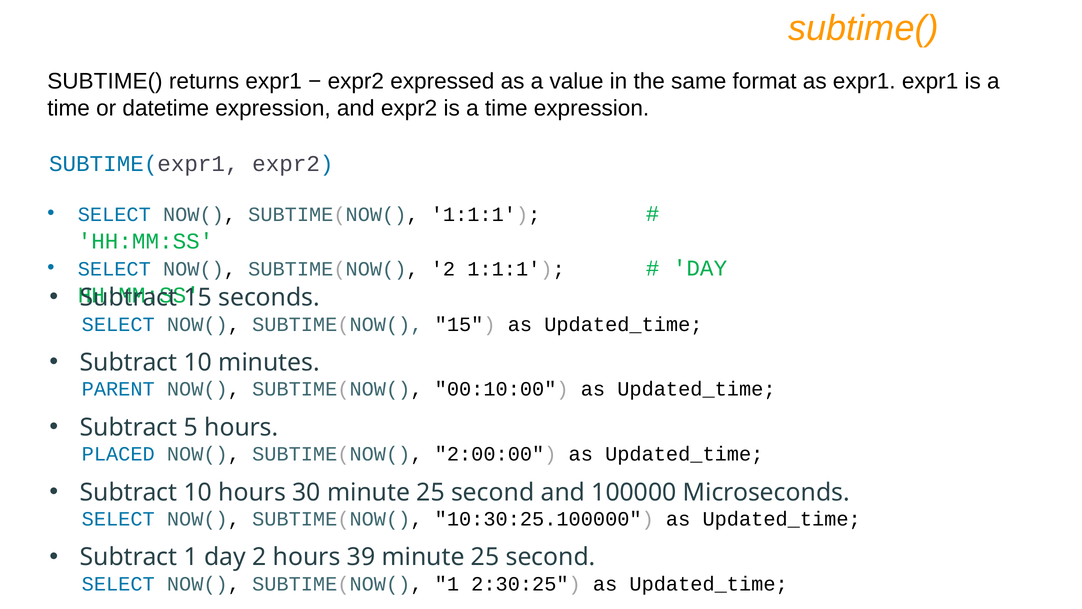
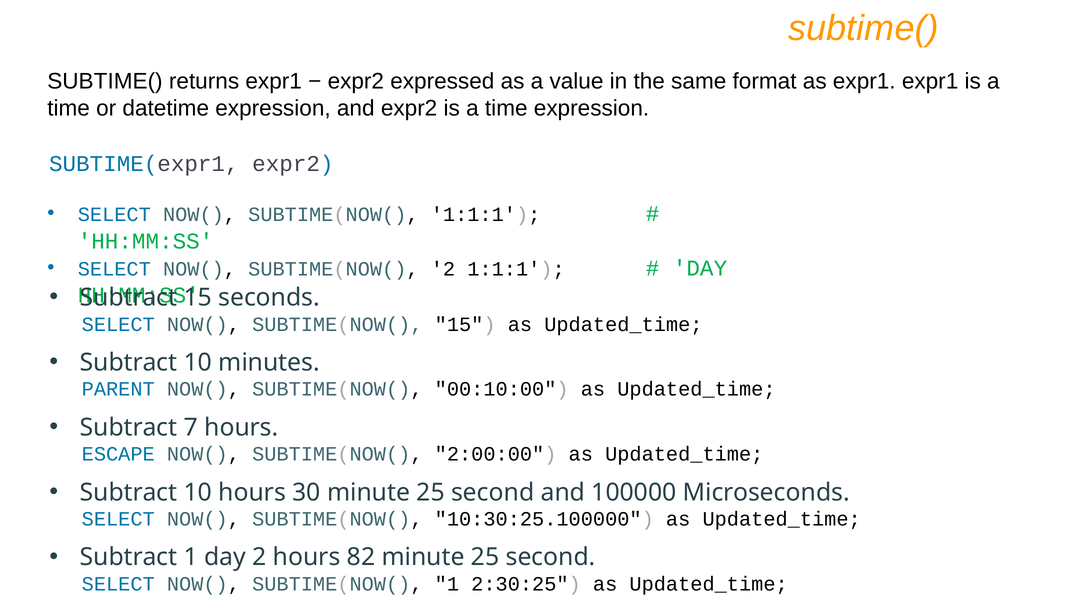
5: 5 -> 7 (191, 427)
PLACED: PLACED -> ESCAPE (118, 454)
39: 39 -> 82 (361, 557)
